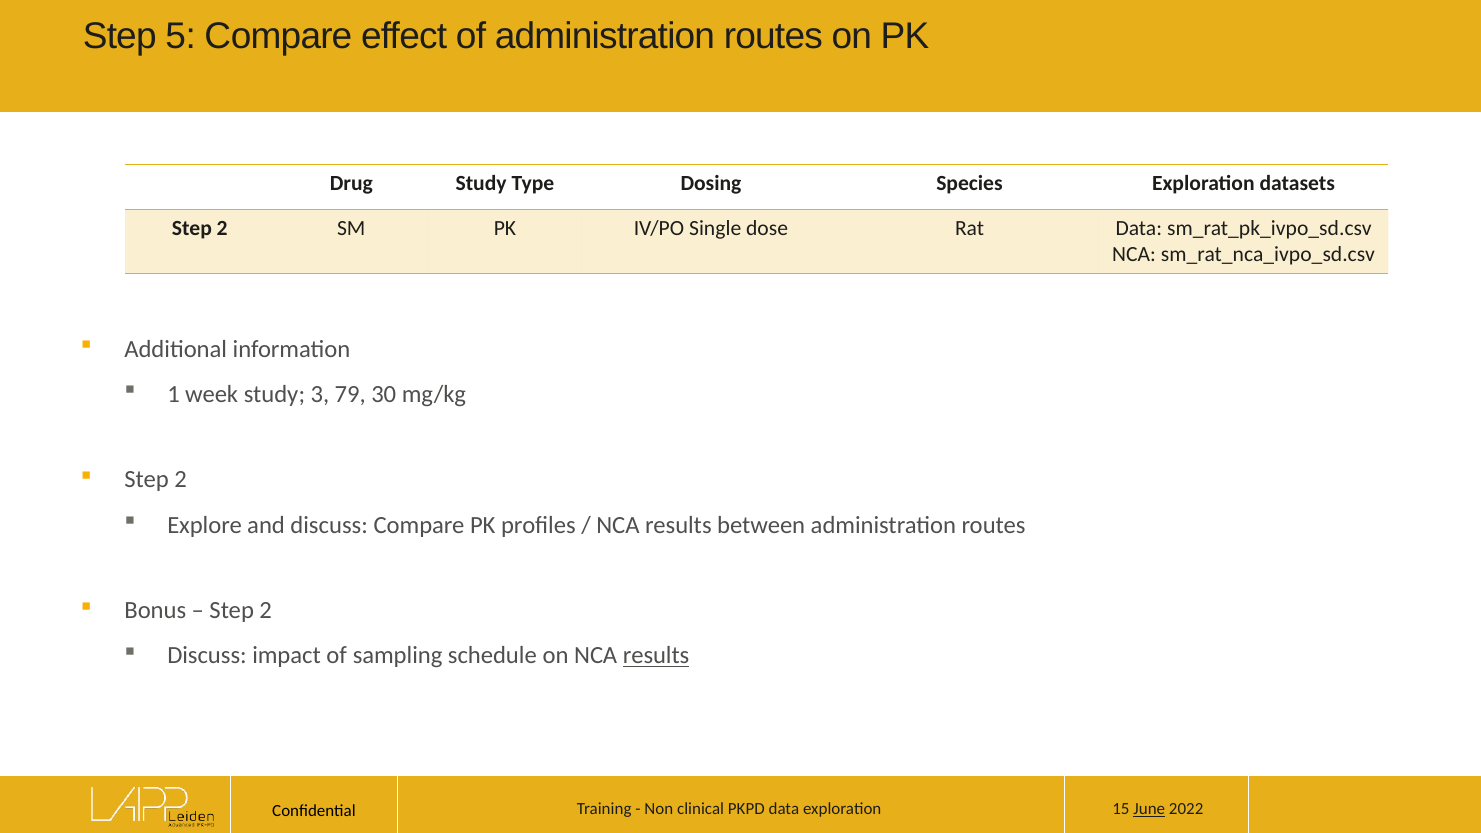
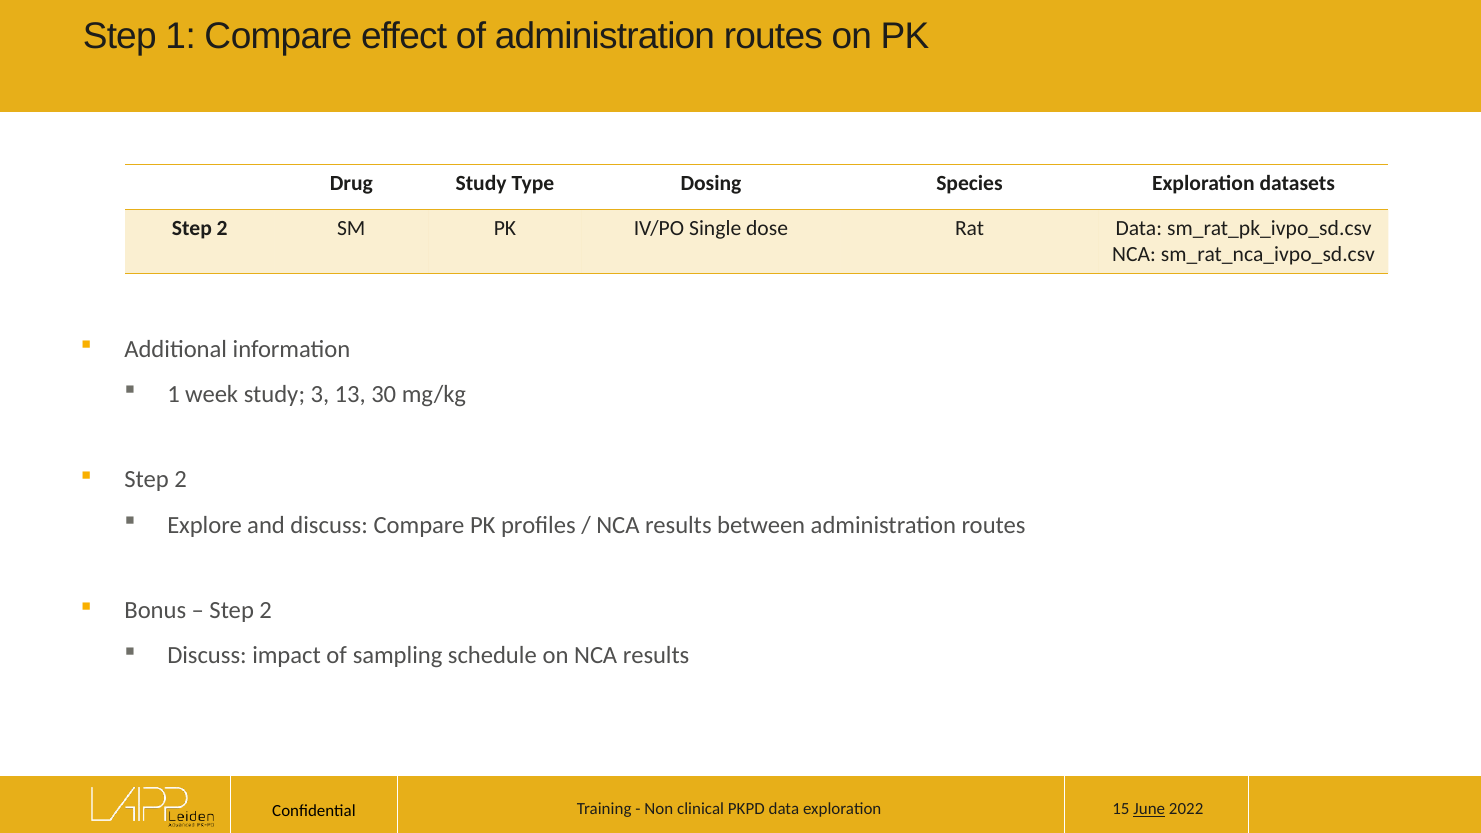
Step 5: 5 -> 1 (181, 37)
79: 79 -> 13 (350, 394)
results underline: present -> none (656, 656)
